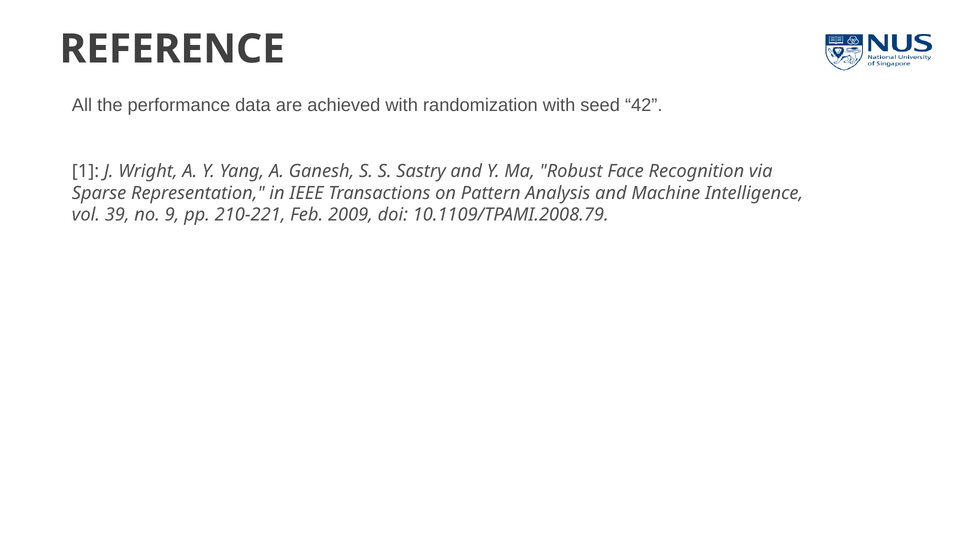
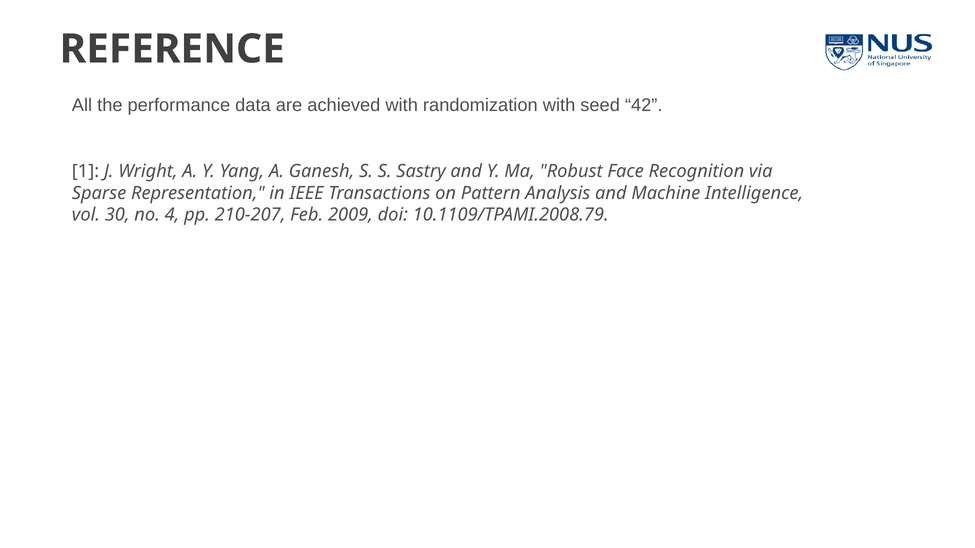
39: 39 -> 30 (117, 215)
9: 9 -> 4 (172, 215)
210-221: 210-221 -> 210-207 (250, 215)
